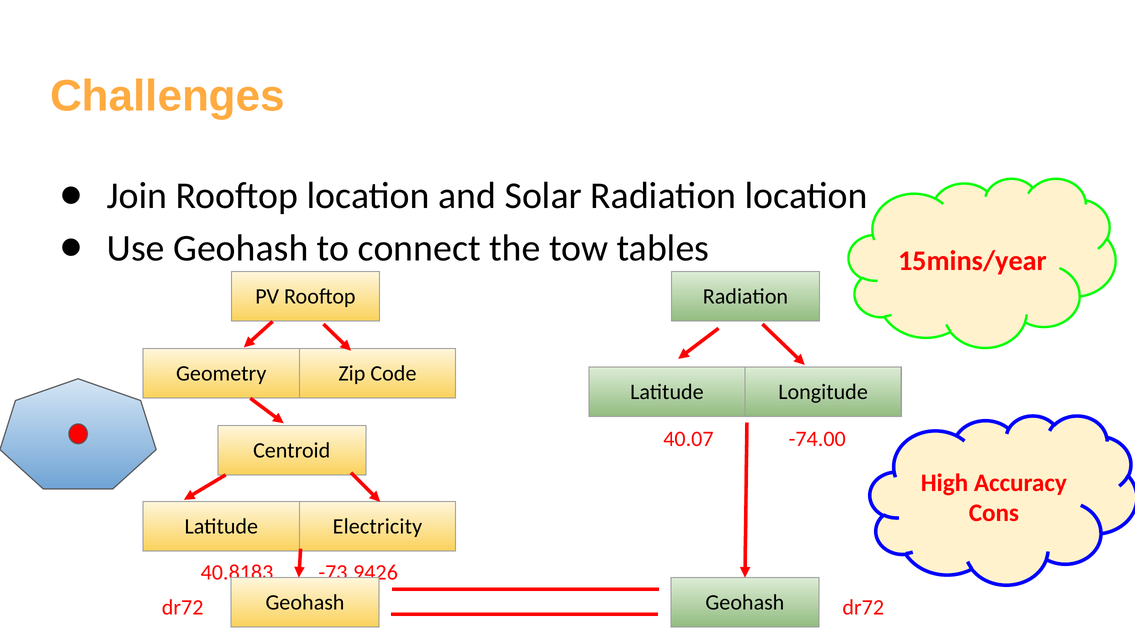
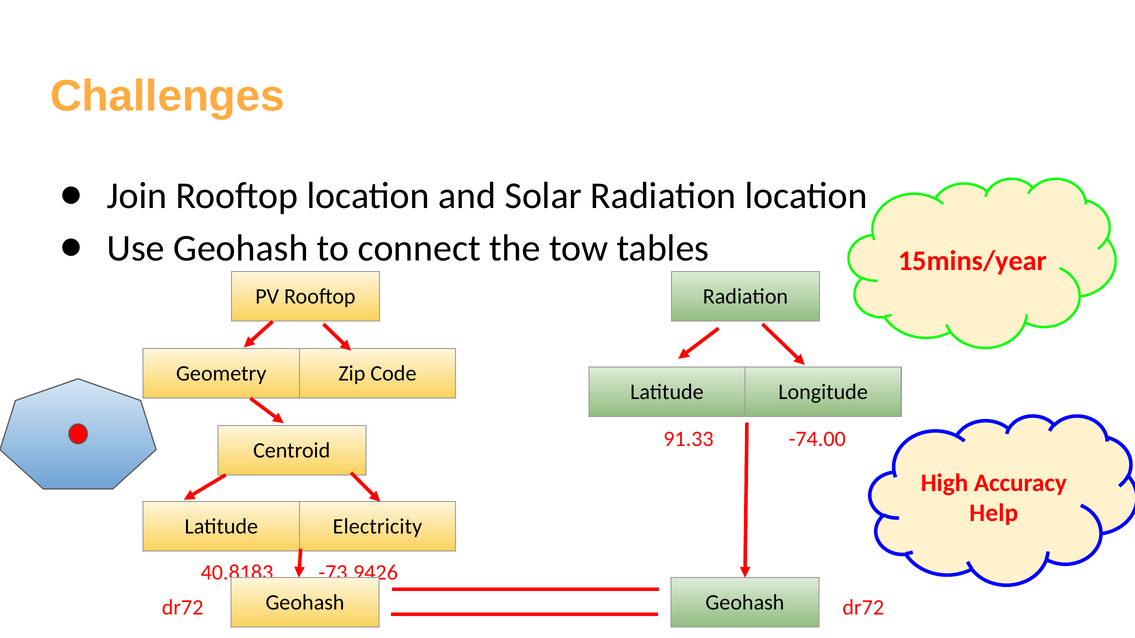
40.07: 40.07 -> 91.33 (688, 439)
Cons: Cons -> Help (994, 513)
